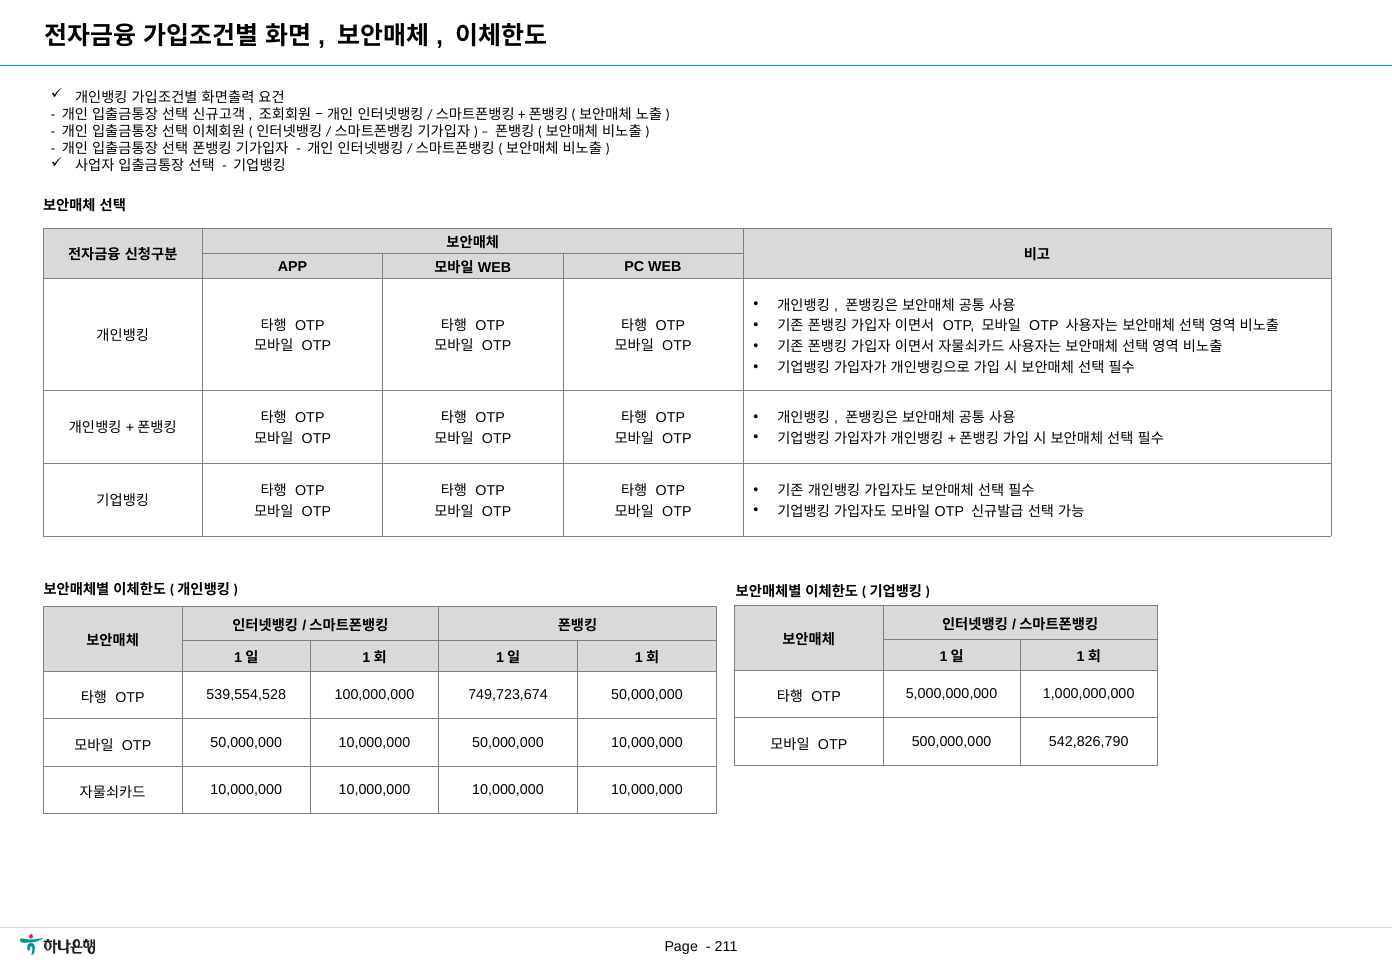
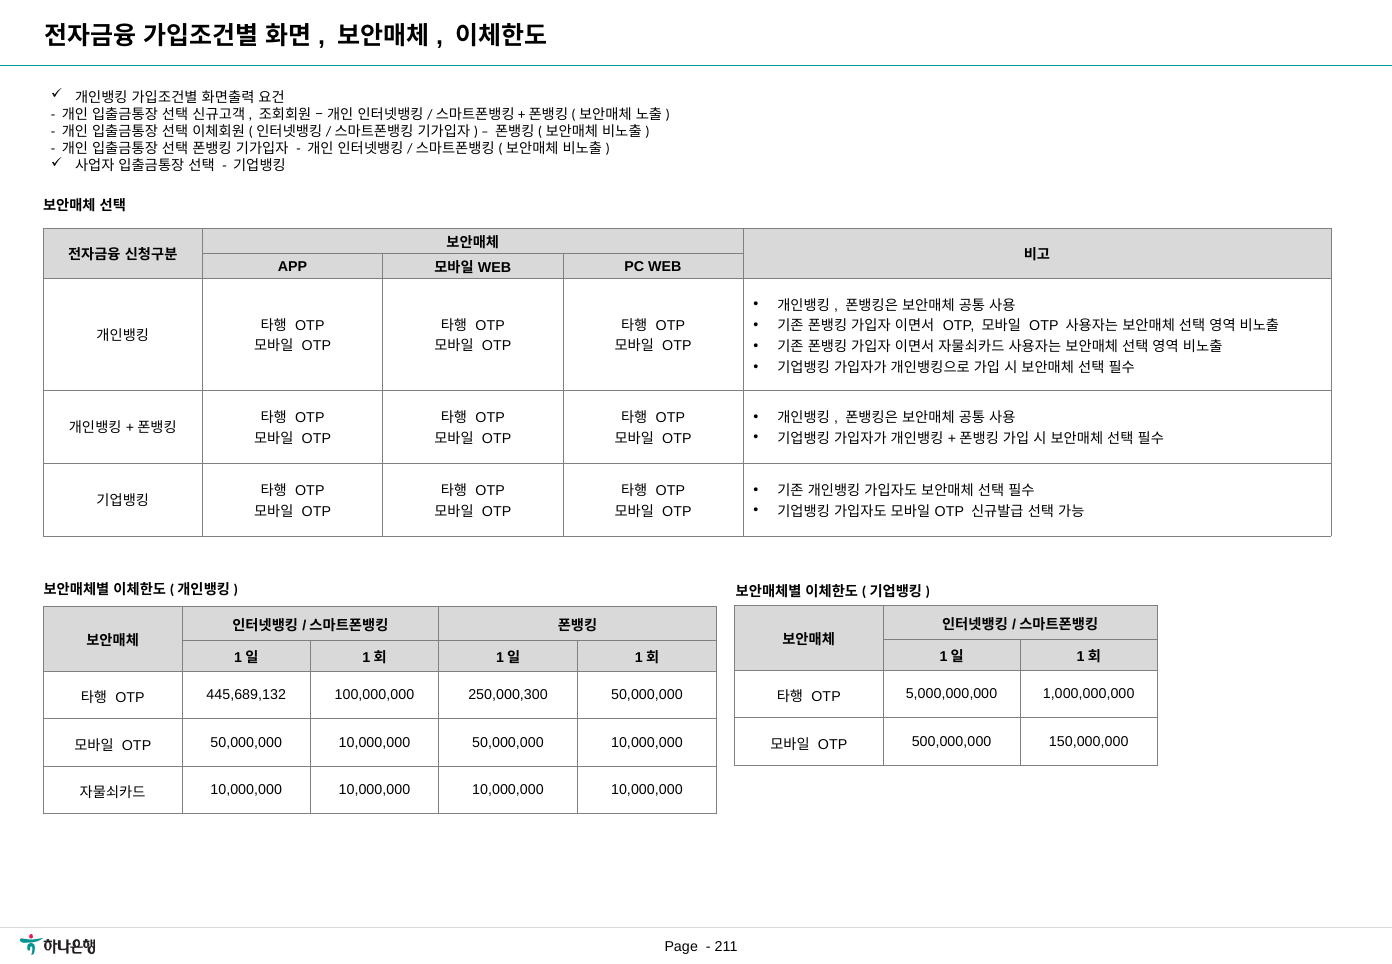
539,554,528: 539,554,528 -> 445,689,132 (246, 695)
749,723,674: 749,723,674 -> 250,000,300 (508, 695)
542,826,790: 542,826,790 -> 150,000,000 (1089, 741)
